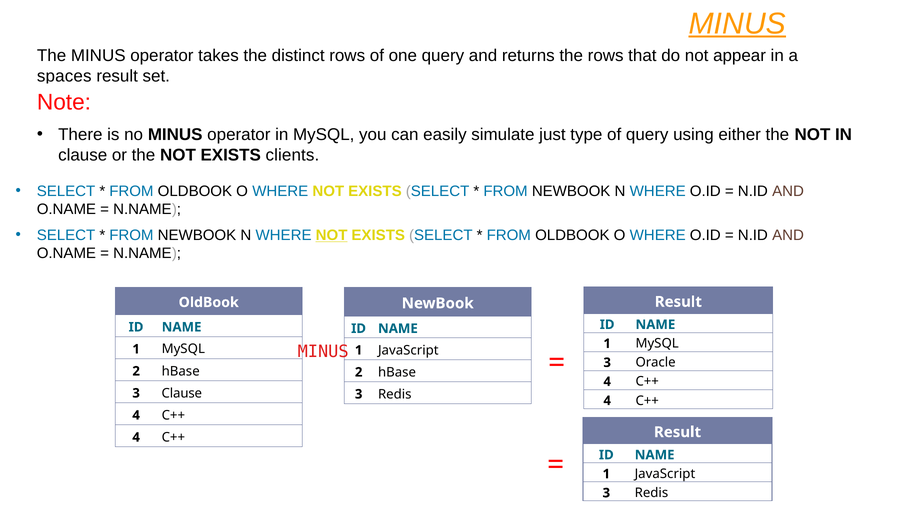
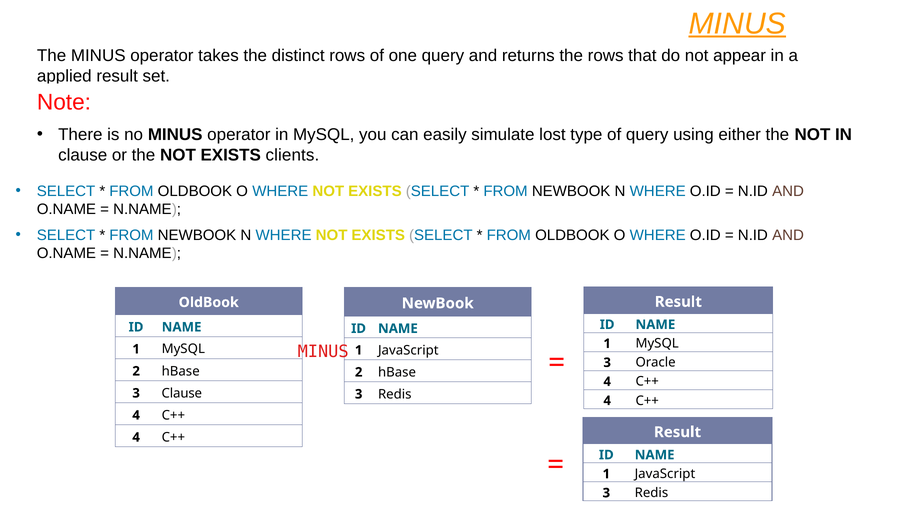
spaces: spaces -> applied (64, 76)
just: just -> lost (552, 134)
NOT underline: present -> none (332, 235)
